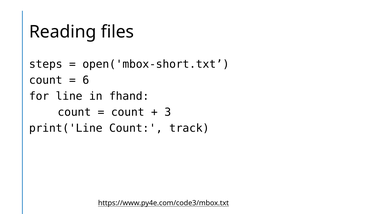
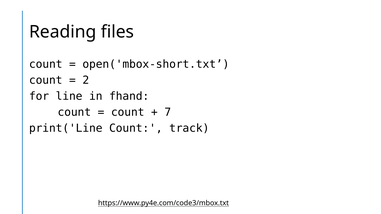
steps: steps -> count (46, 64)
6: 6 -> 2 (86, 80)
3: 3 -> 7 (168, 112)
